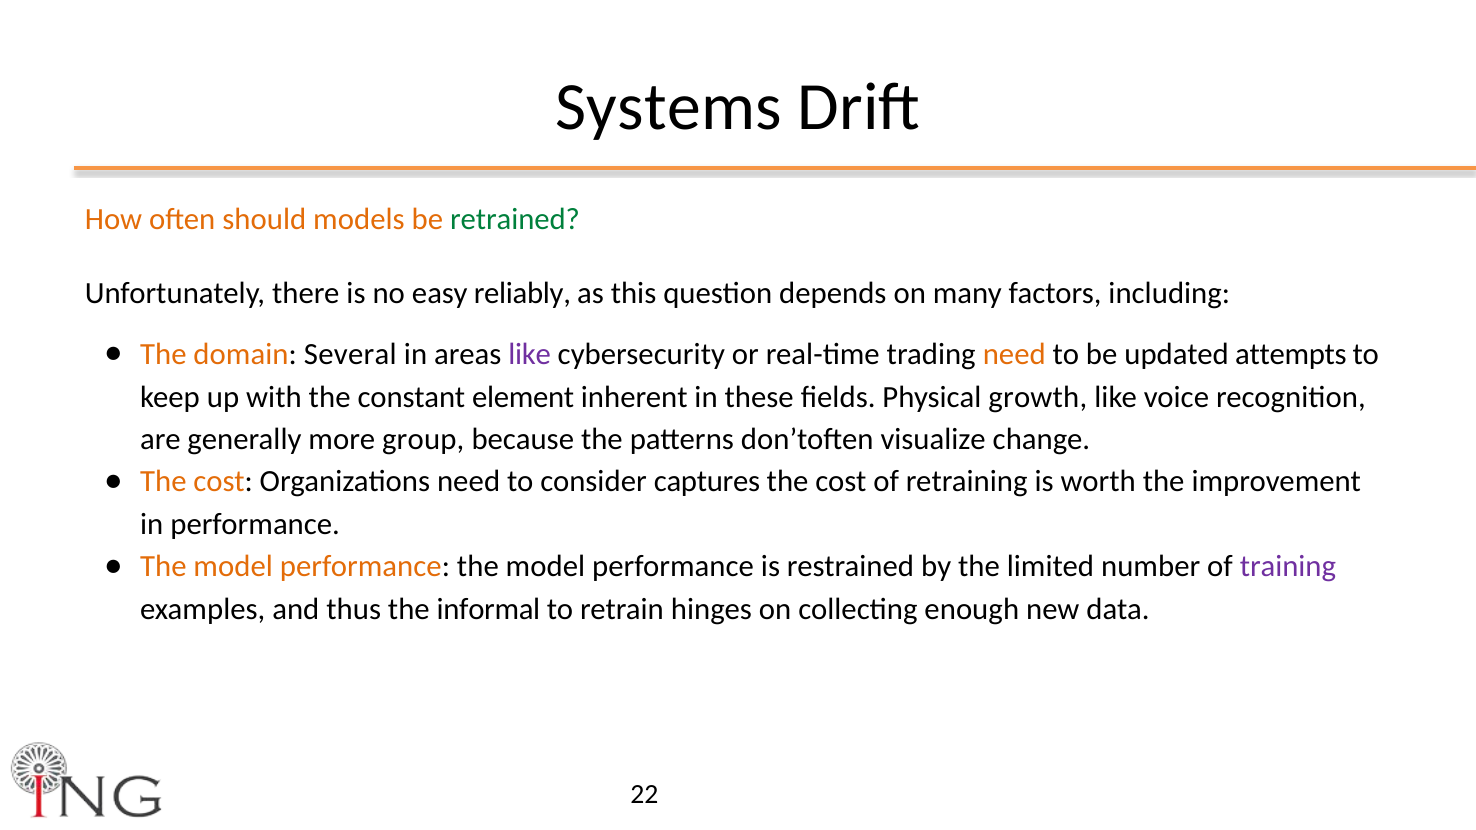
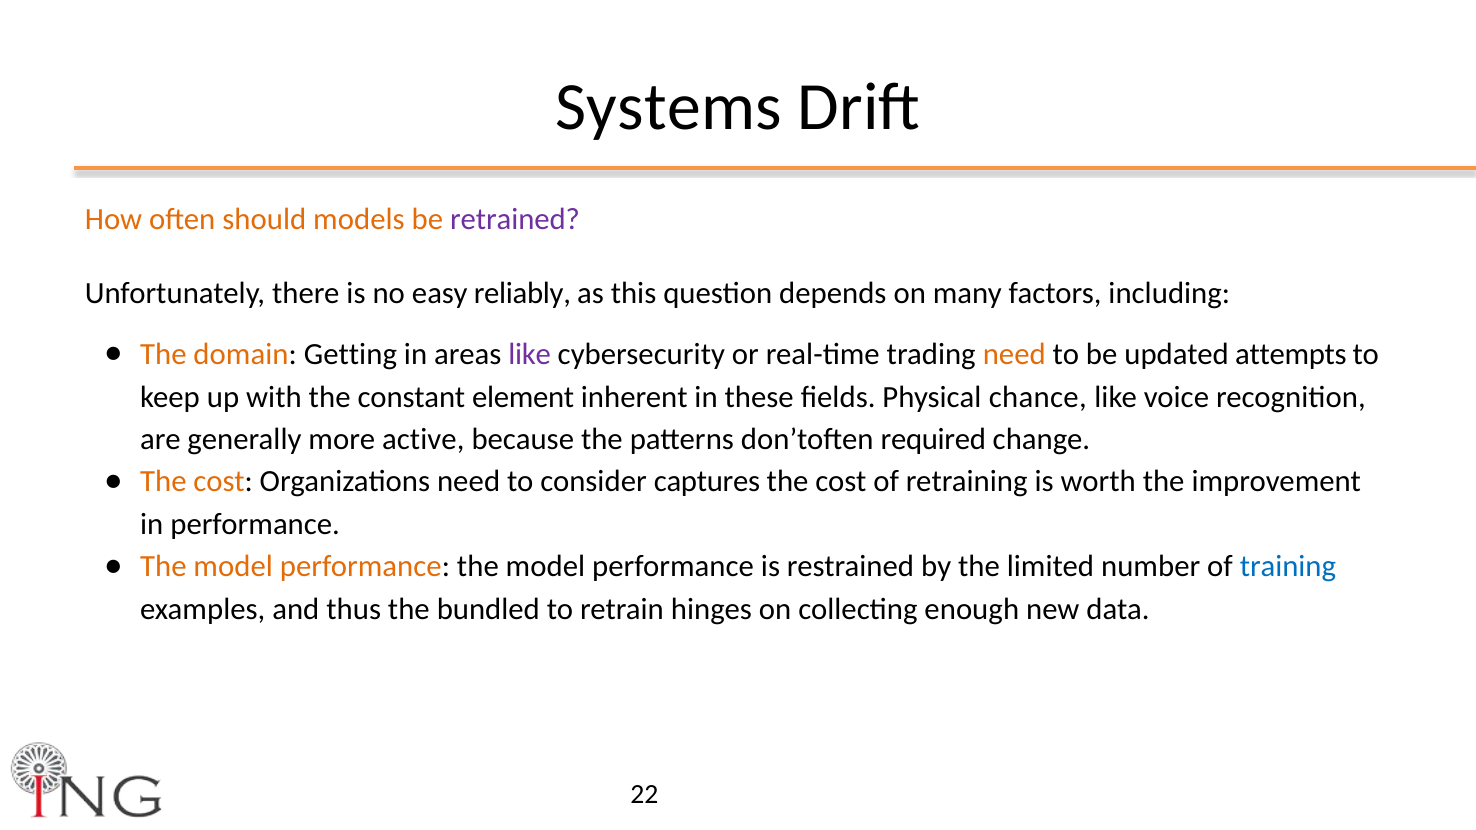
retrained colour: green -> purple (515, 220)
Several: Several -> Getting (350, 355)
growth: growth -> chance (1038, 397)
group: group -> active (423, 439)
visualize: visualize -> required (933, 439)
training colour: purple -> blue (1288, 567)
informal: informal -> bundled (488, 609)
